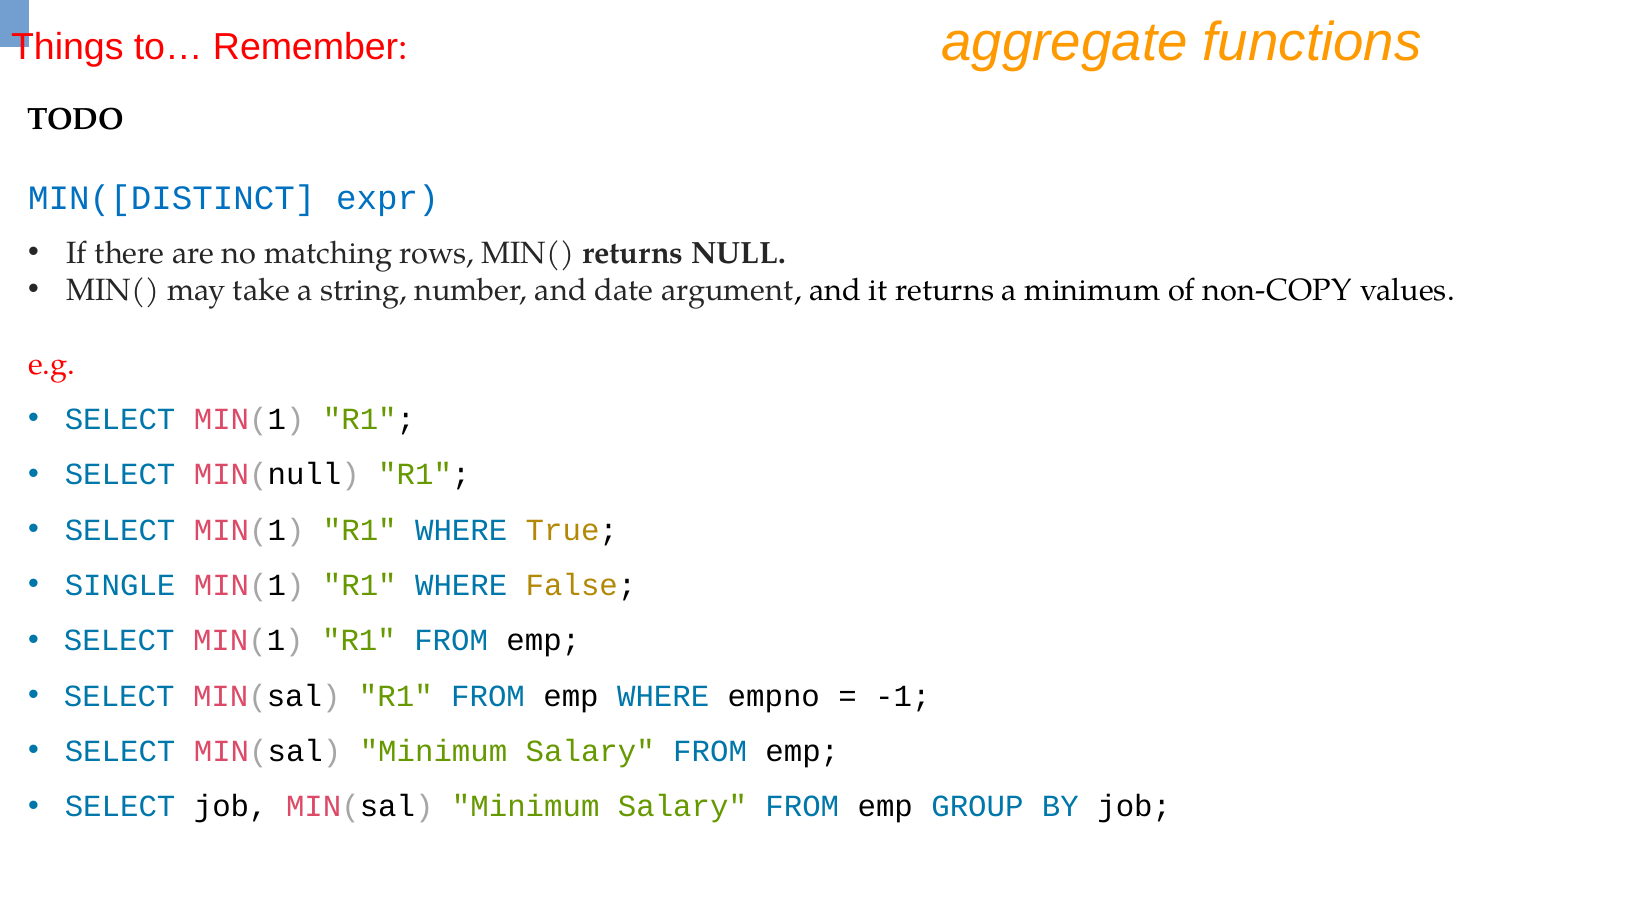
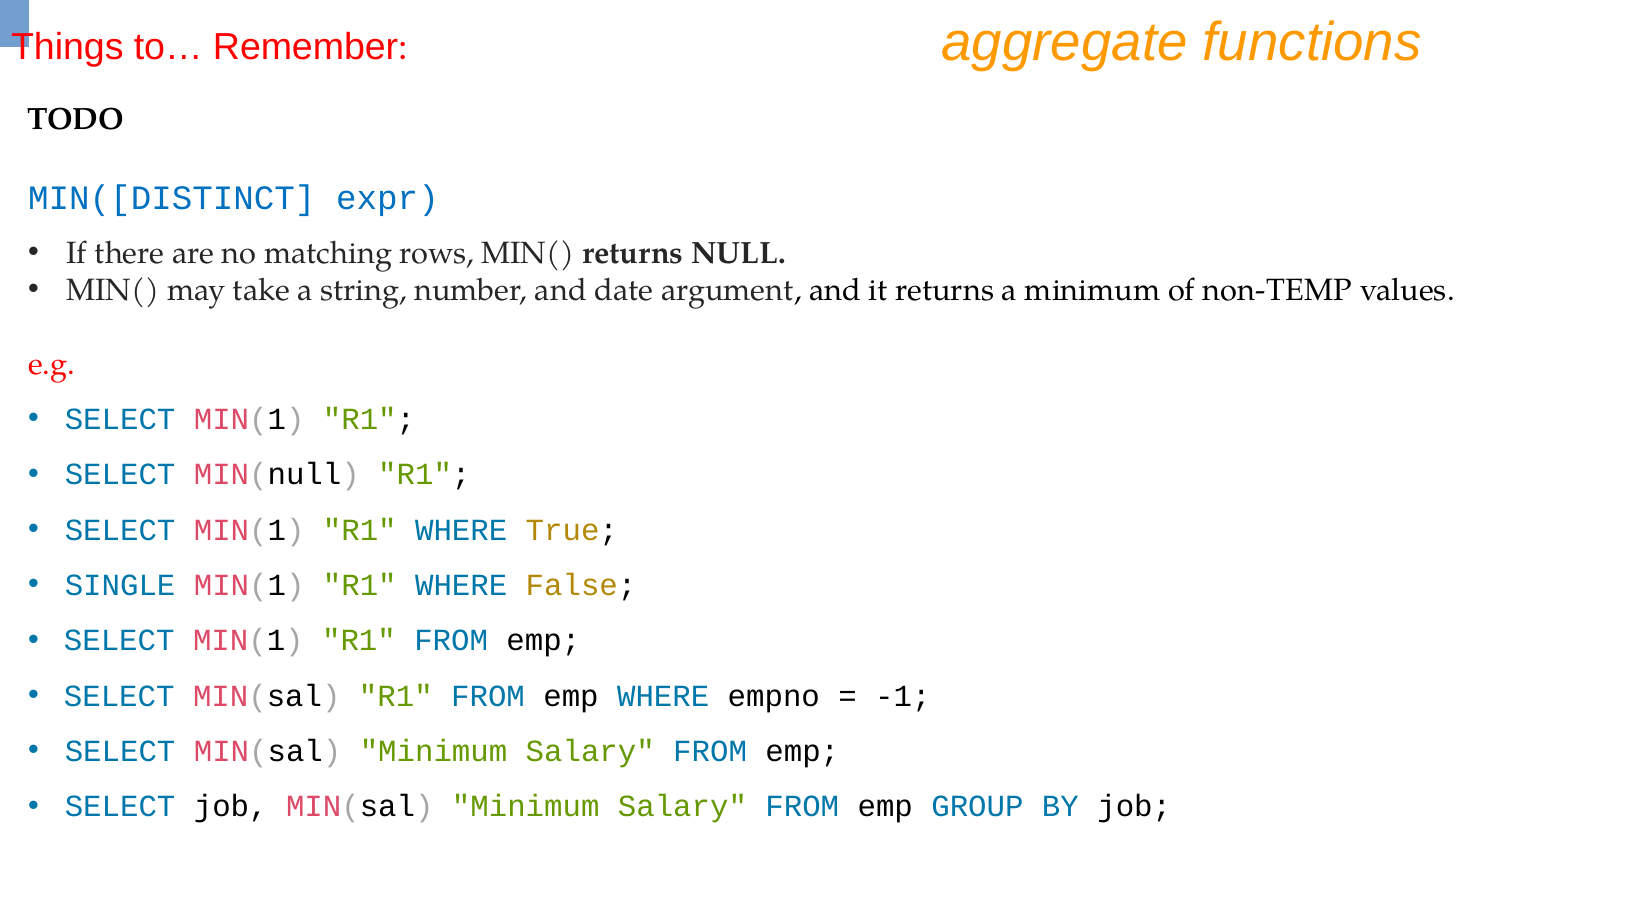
non-COPY: non-COPY -> non-TEMP (1277, 290)
